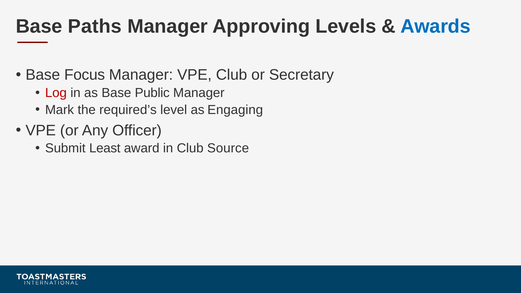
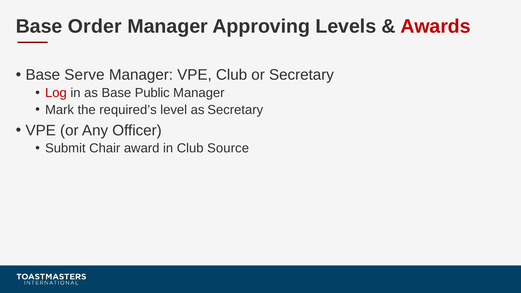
Paths: Paths -> Order (95, 26)
Awards colour: blue -> red (436, 26)
Focus: Focus -> Serve (84, 75)
as Engaging: Engaging -> Secretary (235, 110)
Least: Least -> Chair (105, 148)
